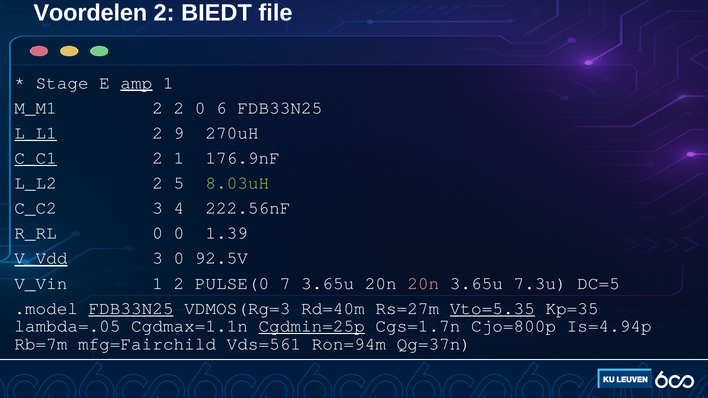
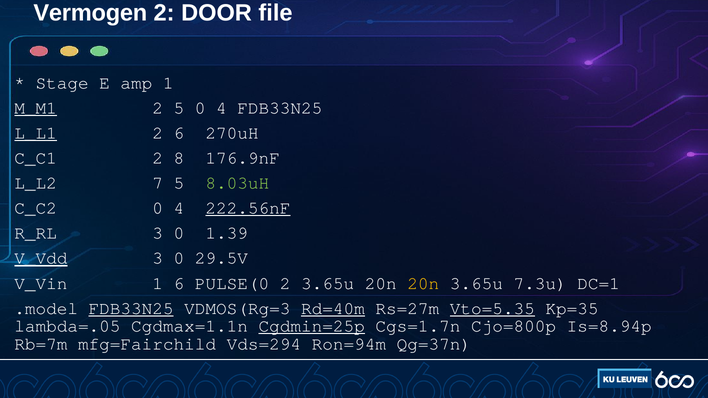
Voordelen: Voordelen -> Vermogen (90, 13)
BIEDT: BIEDT -> DOOR (217, 13)
amp underline: present -> none (136, 83)
M_M1 underline: none -> present (36, 108)
2 2: 2 -> 5 (179, 108)
6: 6 -> 4 (221, 108)
2 9: 9 -> 6 (179, 133)
C_C1 underline: present -> none (36, 158)
2 1: 1 -> 8 (179, 158)
L_L2 2: 2 -> 7 (158, 183)
C_C2 3: 3 -> 0 (158, 208)
222.56nF underline: none -> present (248, 208)
R_RL 0: 0 -> 3 (158, 233)
92.5V: 92.5V -> 29.5V (221, 258)
1 2: 2 -> 6 (179, 283)
PULSE(0 7: 7 -> 2 (285, 283)
20n colour: pink -> yellow (423, 283)
DC=5: DC=5 -> DC=1 (599, 283)
Rd=40m underline: none -> present (333, 308)
Is=4.94p: Is=4.94p -> Is=8.94p (609, 326)
Vds=561: Vds=561 -> Vds=294 (264, 344)
